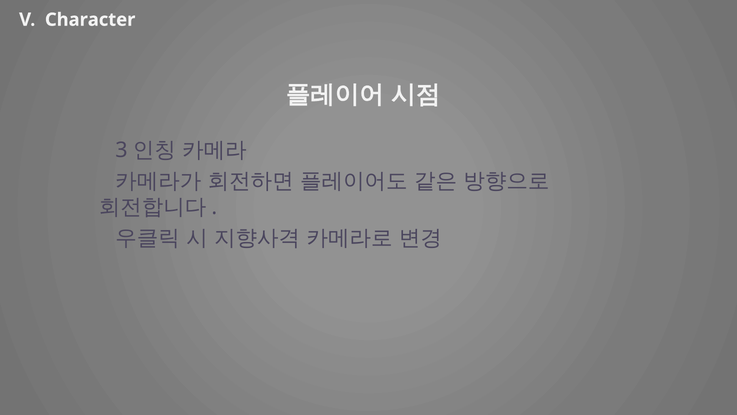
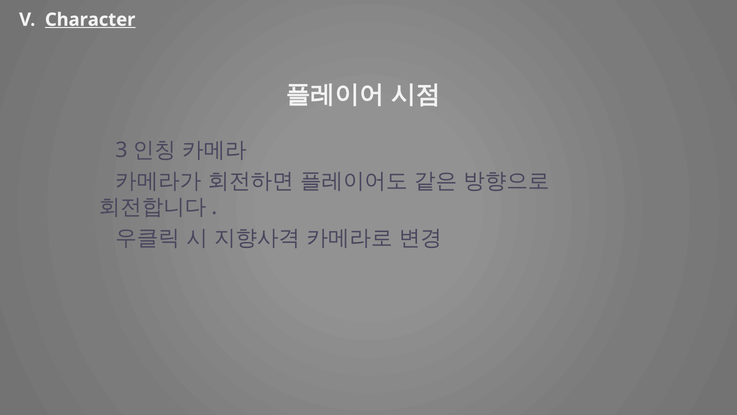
Character underline: none -> present (90, 20)
